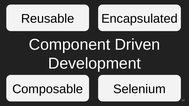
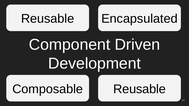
Selenium: Selenium -> Reusable (140, 89)
